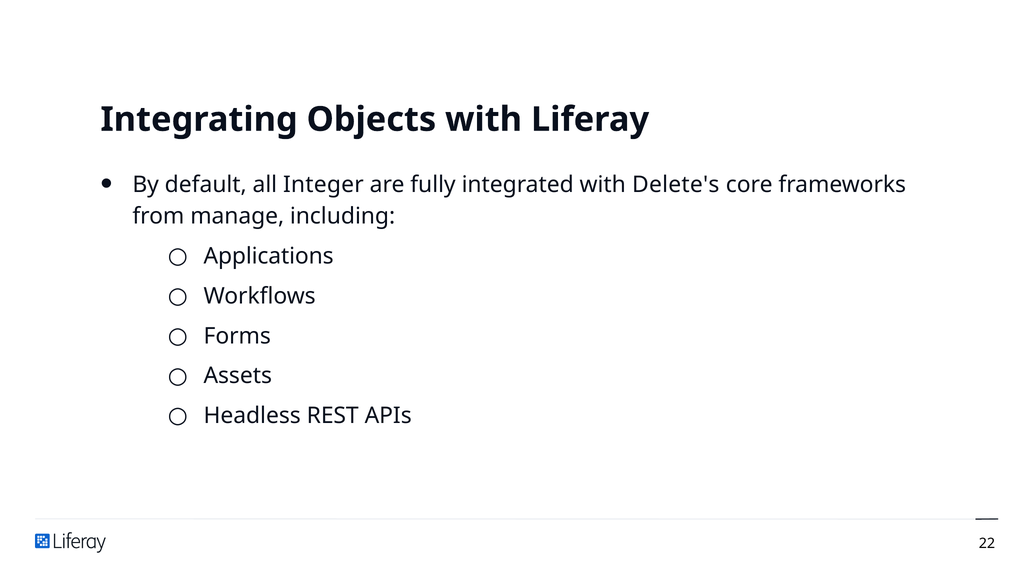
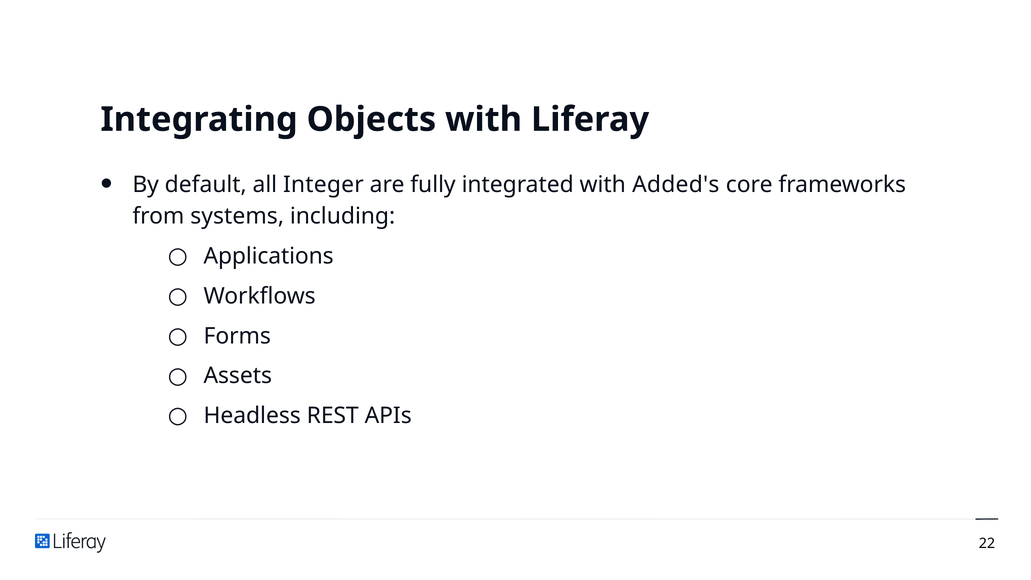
Delete's: Delete's -> Added's (676, 185)
manage: manage -> systems (237, 216)
